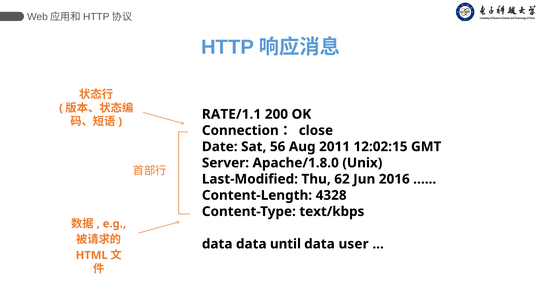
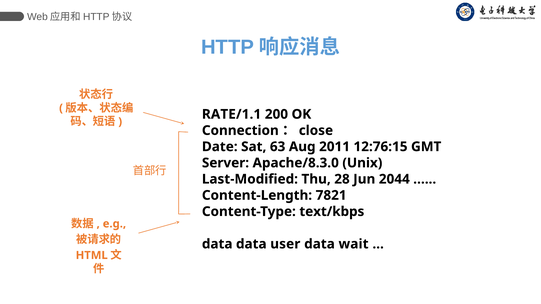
56: 56 -> 63 (278, 147)
12:02:15: 12:02:15 -> 12:76:15 (380, 147)
Apache/1.8.0: Apache/1.8.0 -> Apache/8.3.0 (296, 163)
62: 62 -> 28 (342, 179)
2016: 2016 -> 2044 (394, 179)
4328: 4328 -> 7821 (331, 196)
until: until -> user (285, 244)
user: user -> wait (354, 244)
